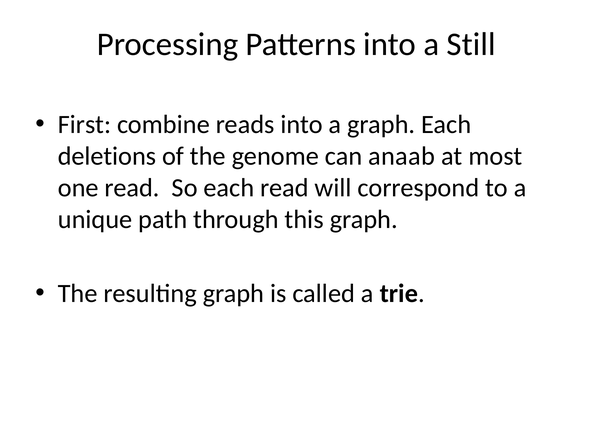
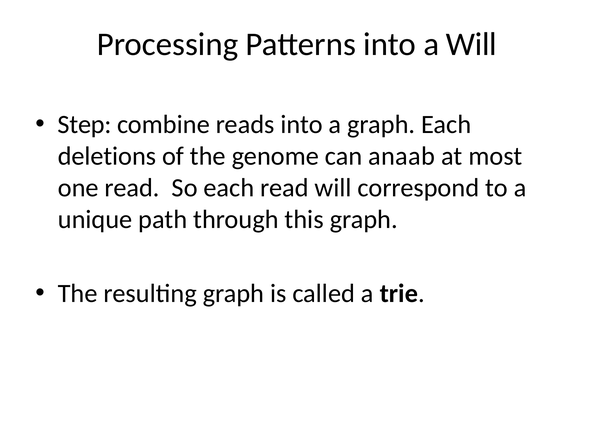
a Still: Still -> Will (471, 44)
First: First -> Step (85, 124)
